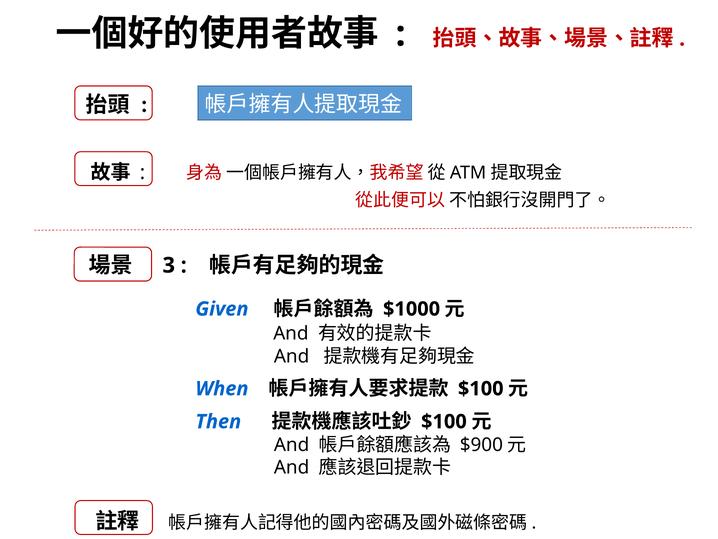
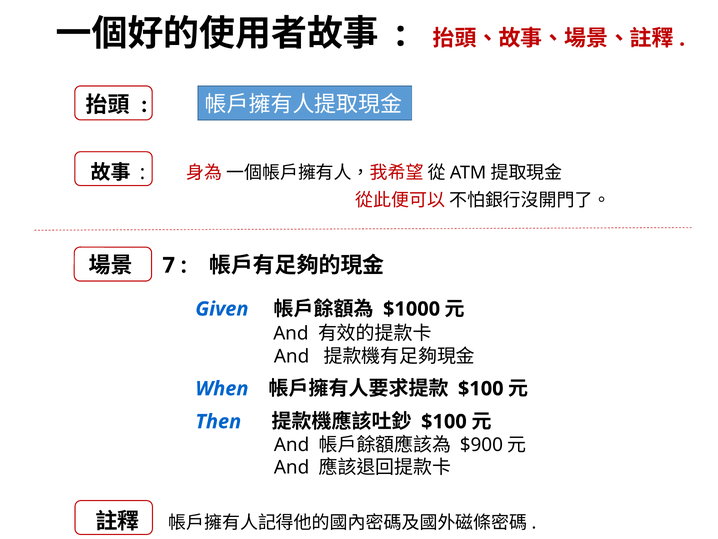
3: 3 -> 7 (169, 265)
